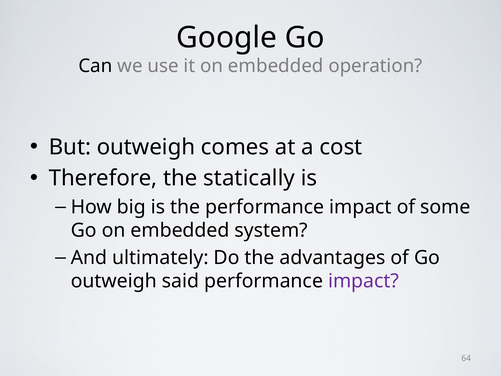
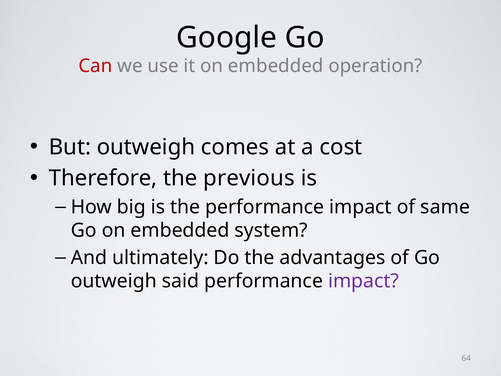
Can colour: black -> red (95, 66)
statically: statically -> previous (249, 178)
some: some -> same (445, 207)
